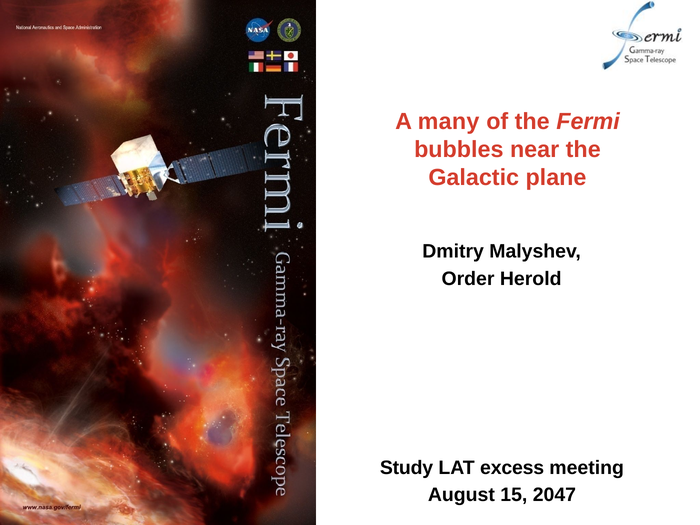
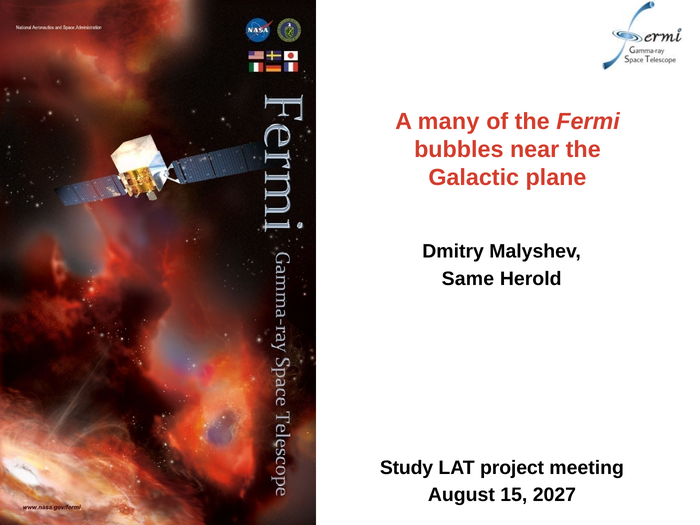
Order: Order -> Same (468, 279)
excess: excess -> project (512, 468)
2047: 2047 -> 2027 (554, 495)
